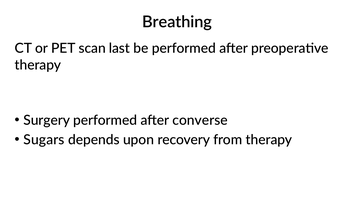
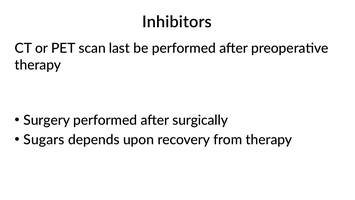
Breathing: Breathing -> Inhibitors (177, 22)
converse: converse -> surgically (200, 120)
